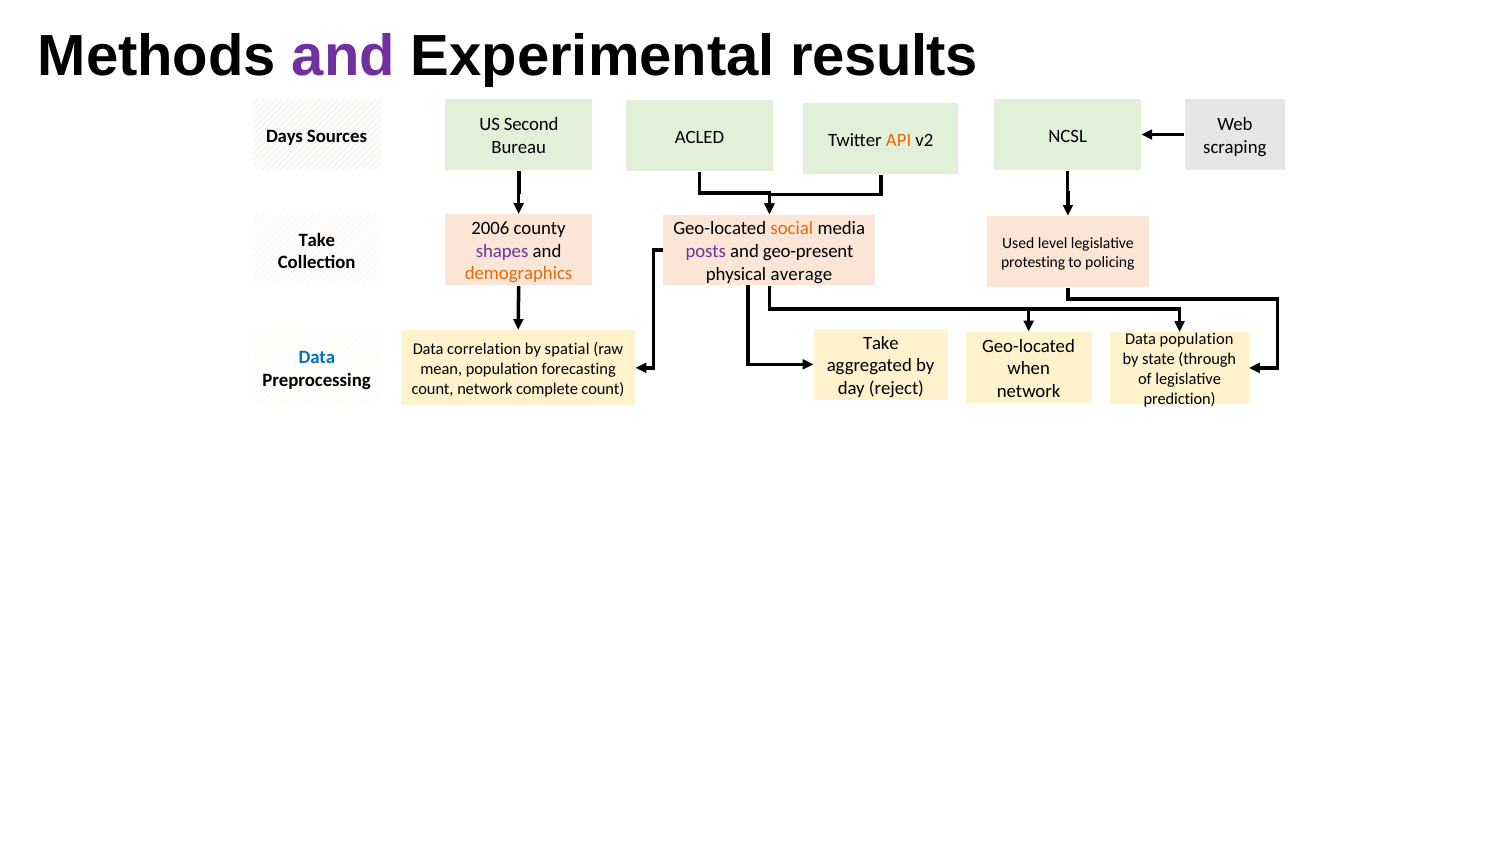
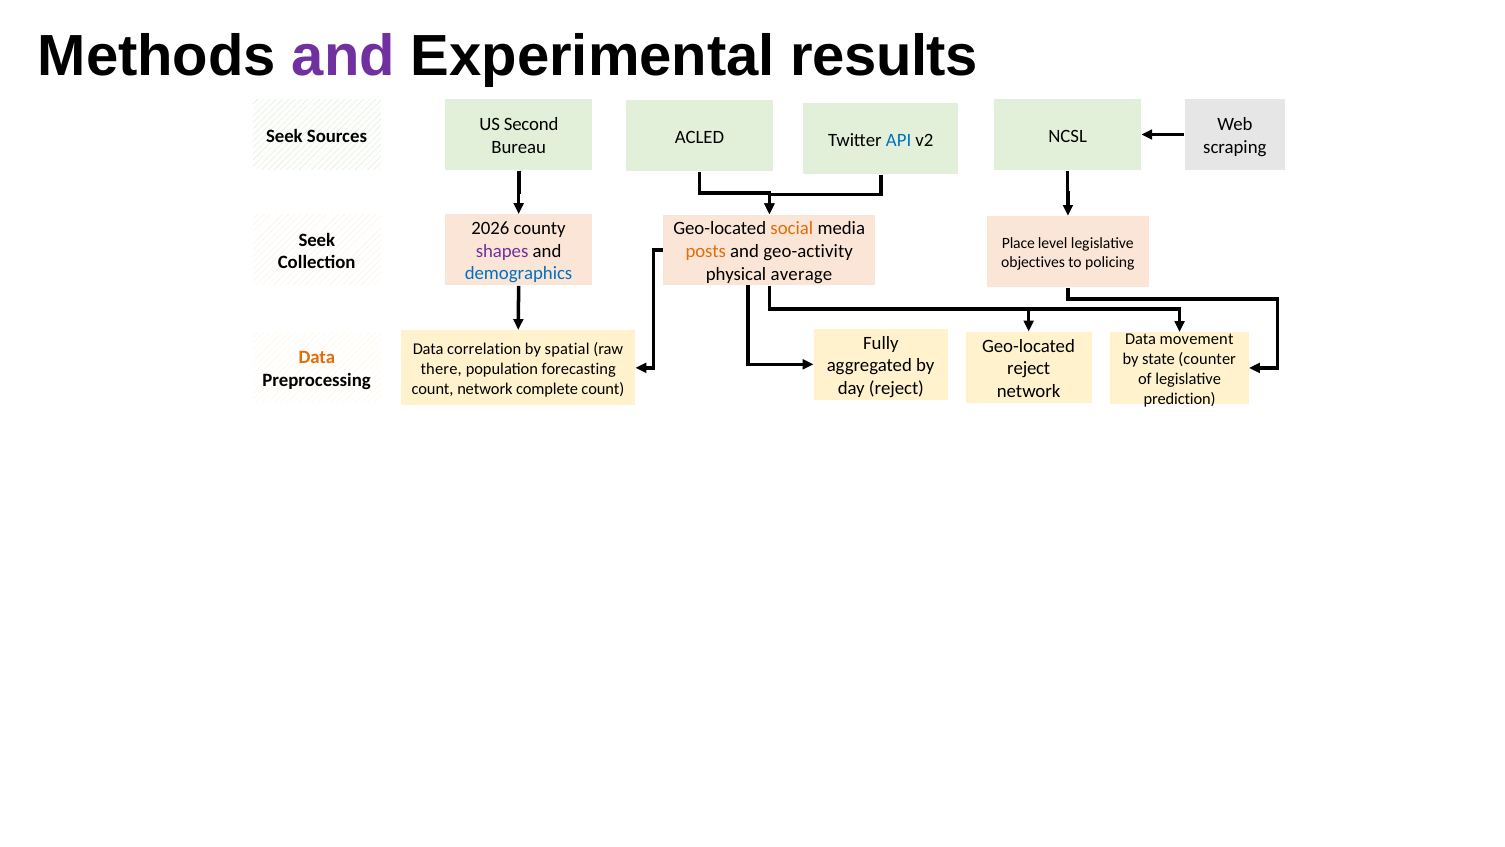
Days: Days -> Seek (284, 136)
API colour: orange -> blue (899, 140)
2006: 2006 -> 2026 (490, 228)
Take: Take -> Seek (317, 240)
Used: Used -> Place (1018, 243)
posts colour: purple -> orange (706, 251)
geo-present: geo-present -> geo-activity (808, 251)
protesting: protesting -> objectives (1033, 262)
demographics colour: orange -> blue (519, 274)
Data population: population -> movement (1197, 339)
Take: Take -> Fully (881, 343)
Data colour: blue -> orange (317, 357)
through: through -> counter (1207, 359)
when: when -> reject (1029, 368)
mean: mean -> there (441, 369)
